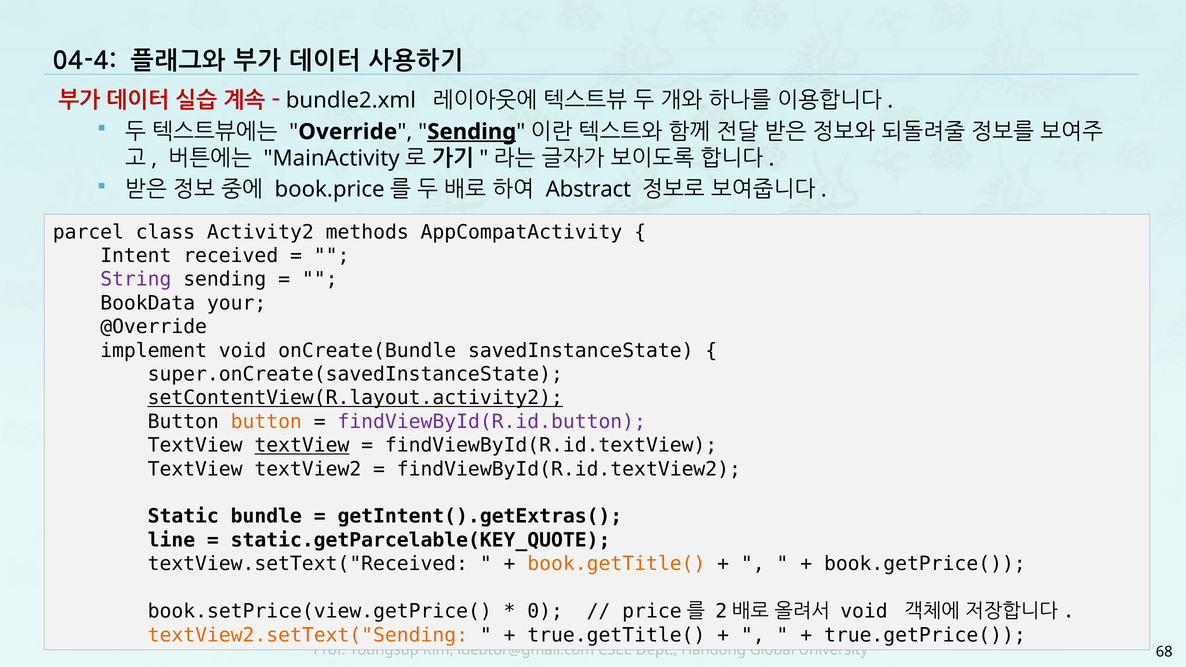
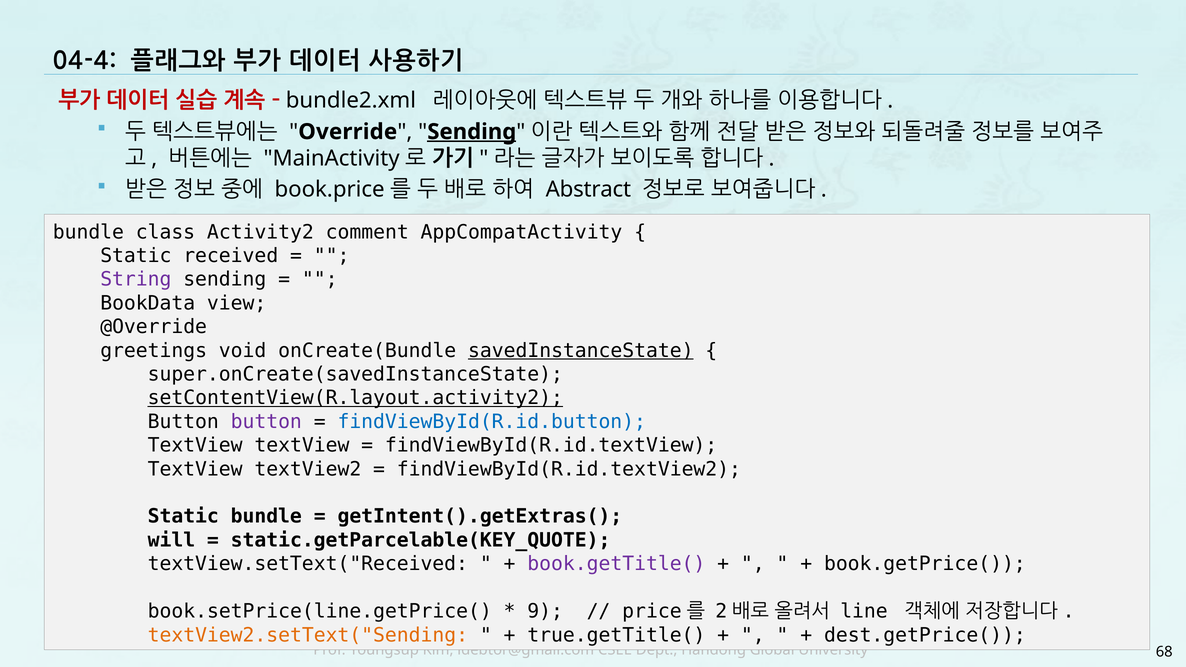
parcel: parcel -> bundle (88, 232)
methods: methods -> comment (367, 232)
Intent: Intent -> Static (136, 256)
your: your -> view (237, 303)
implement: implement -> greetings (154, 351)
savedInstanceState underline: none -> present (581, 351)
button colour: orange -> purple (266, 422)
findViewById(R.id.button colour: purple -> blue (492, 422)
textView underline: present -> none (302, 445)
line: line -> will (171, 540)
book.getTitle( colour: orange -> purple (616, 564)
book.setPrice(view.getPrice(: book.setPrice(view.getPrice( -> book.setPrice(line.getPrice( (320, 611)
0: 0 -> 9 (545, 611)
void: void -> line (864, 611)
true.getPrice(: true.getPrice( -> dest.getPrice( (925, 635)
